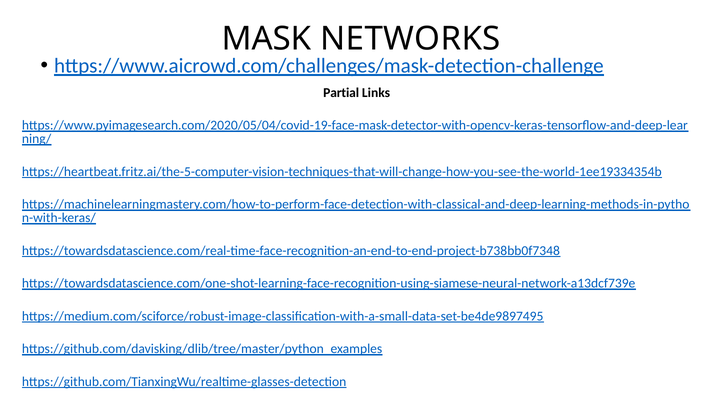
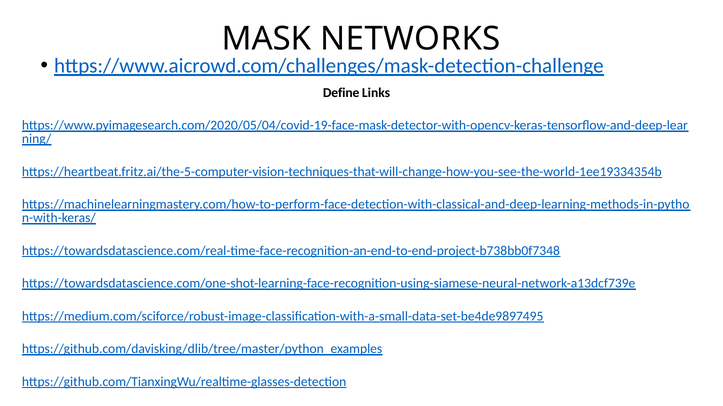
Partial: Partial -> Define (341, 93)
